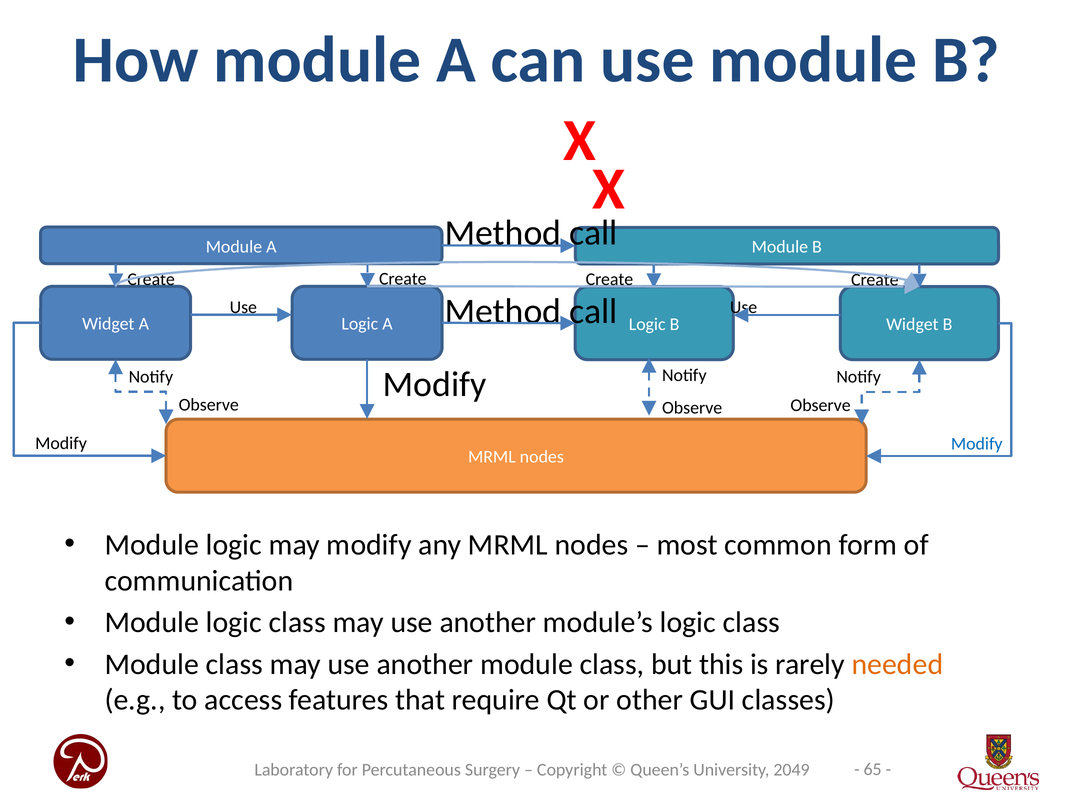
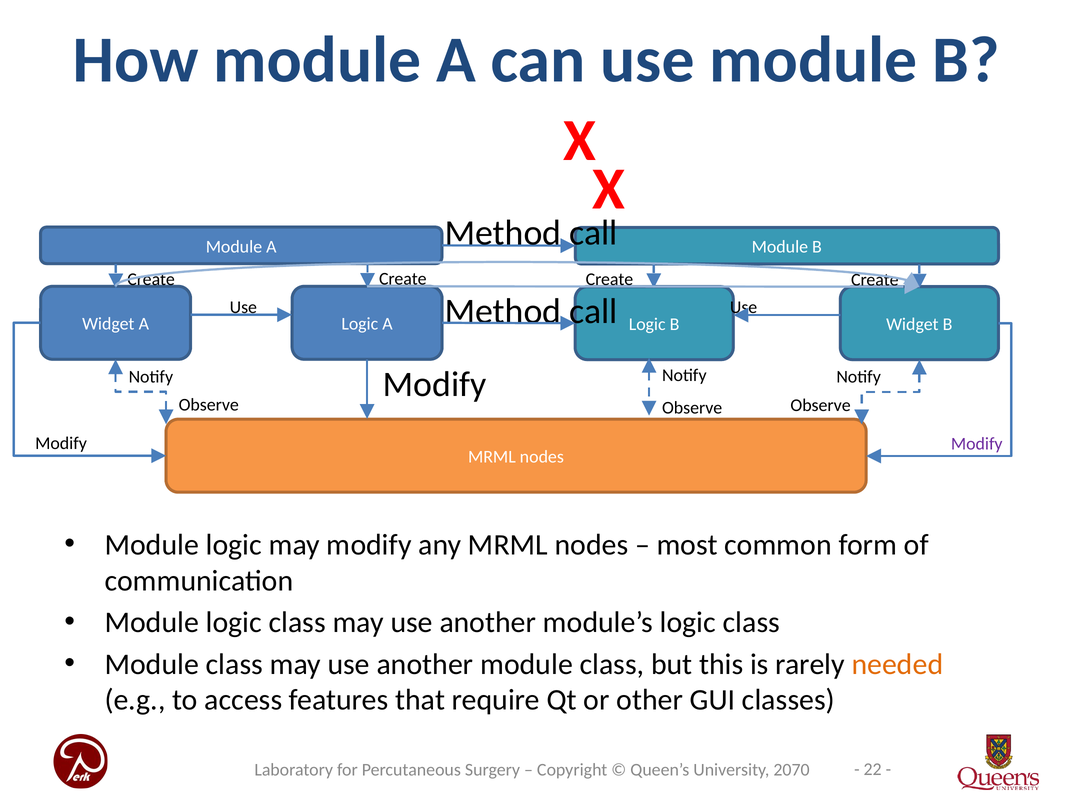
Modify colour: blue -> purple (977, 443)
65: 65 -> 22 (873, 769)
2049: 2049 -> 2070 (792, 769)
